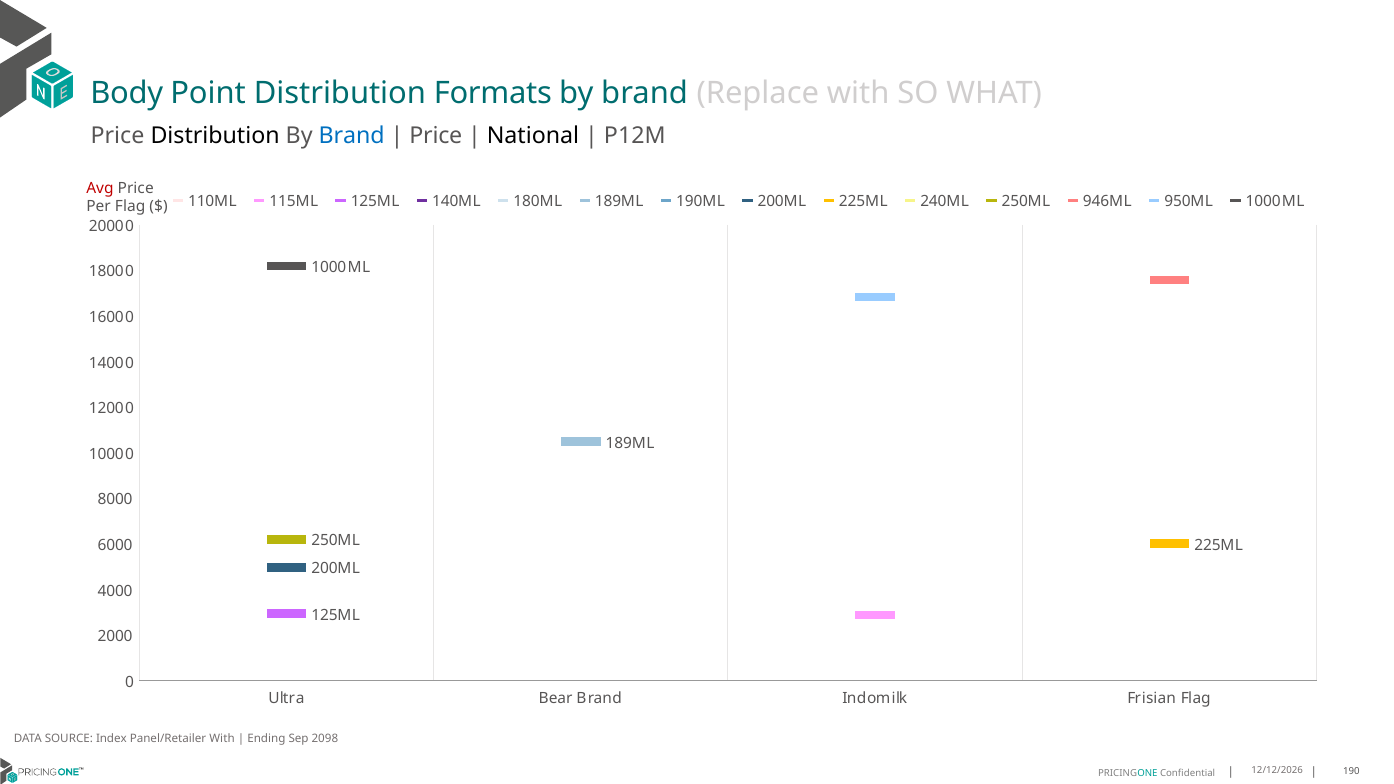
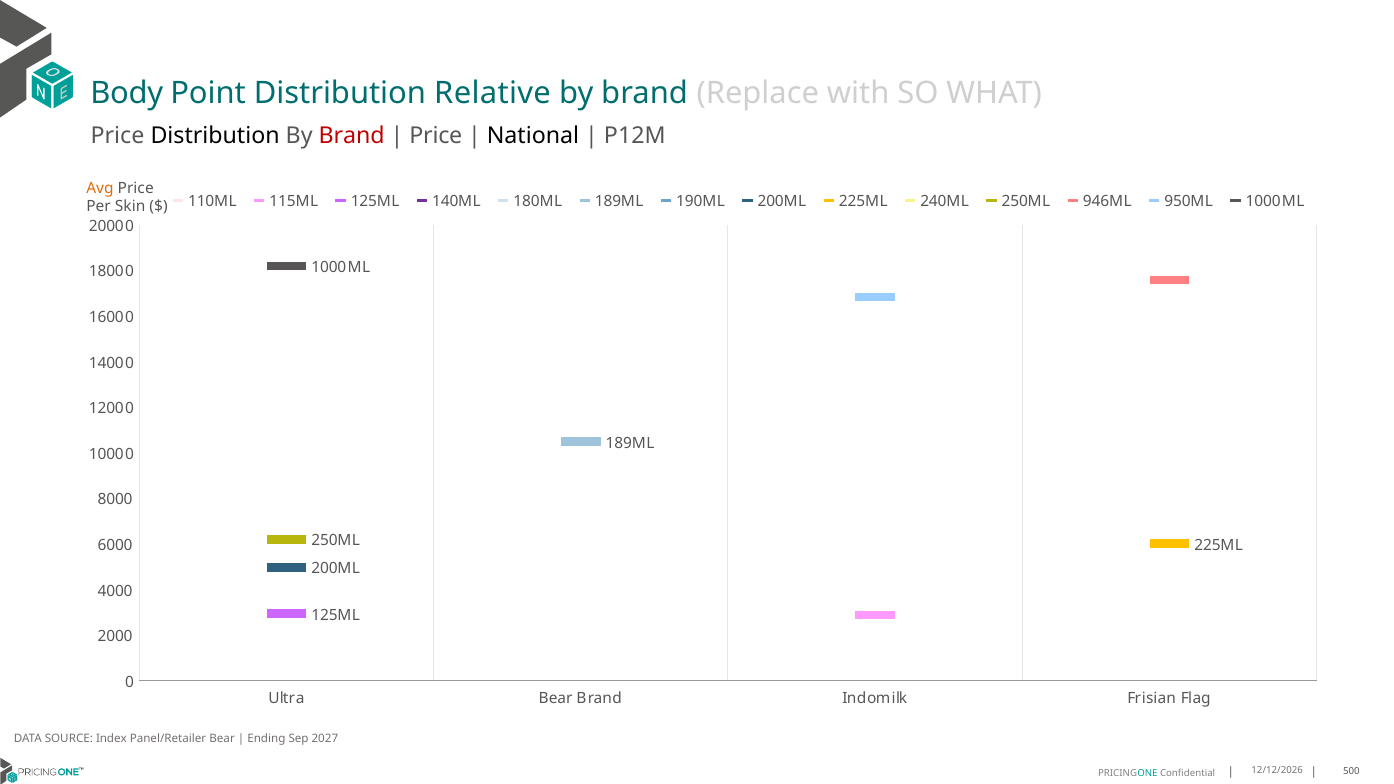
Formats: Formats -> Relative (493, 94)
Brand colour: blue -> red (352, 136)
Avg colour: red -> orange (100, 188)
Per Flag: Flag -> Skin (130, 207)
Panel/Retailer With: With -> Bear (222, 739)
2098: 2098 -> 2027 (325, 739)
190: 190 -> 500 (1351, 771)
